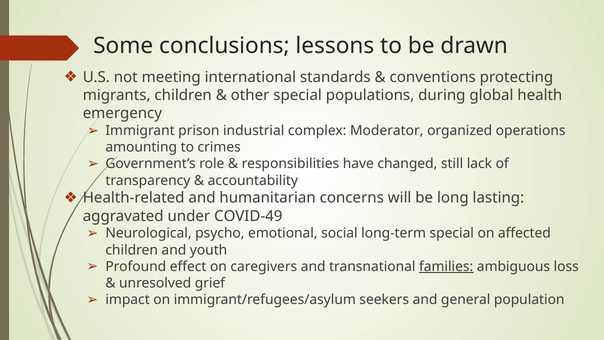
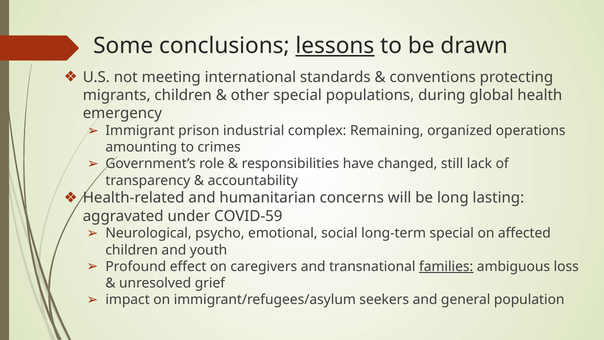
lessons underline: none -> present (335, 46)
Moderator: Moderator -> Remaining (387, 131)
COVID-49: COVID-49 -> COVID-59 (248, 216)
